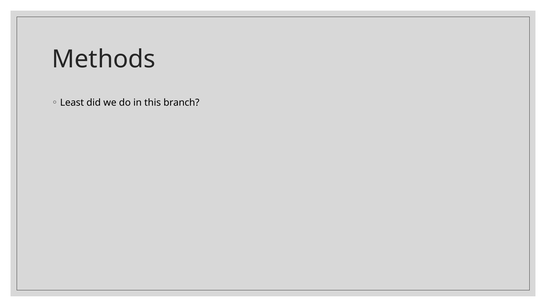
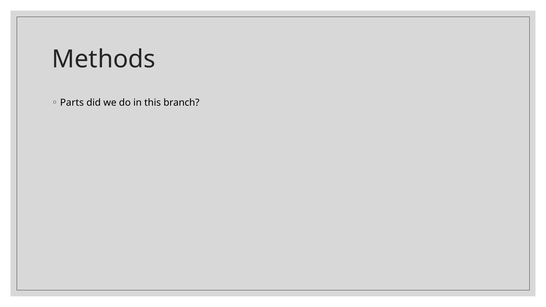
Least: Least -> Parts (72, 103)
